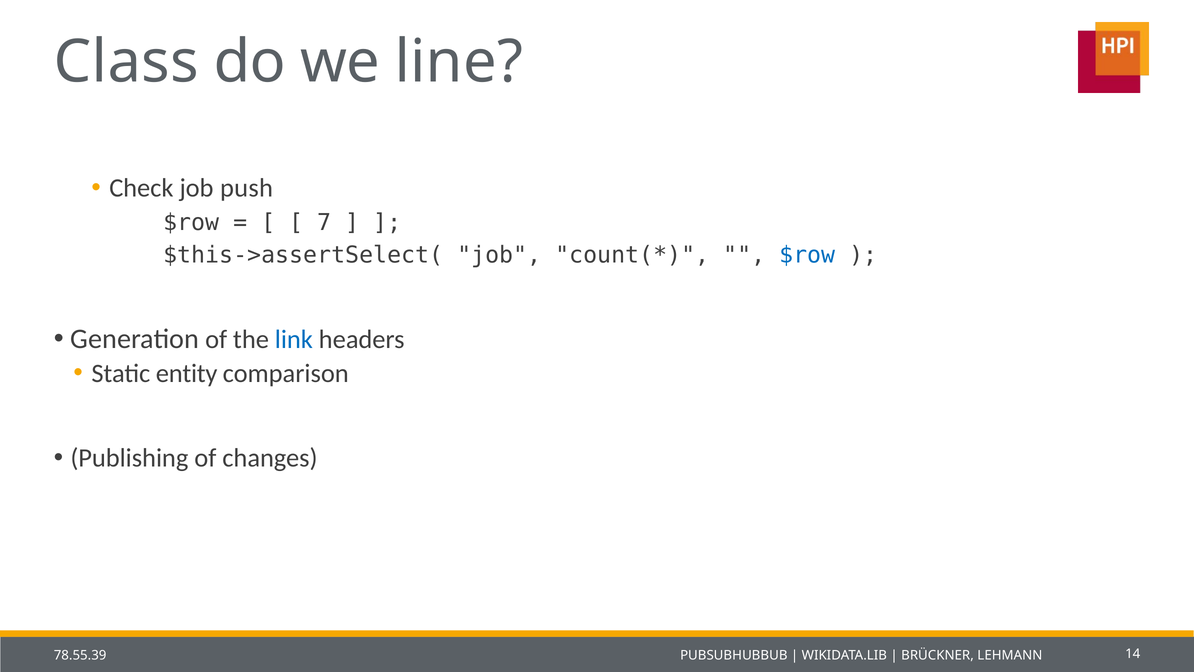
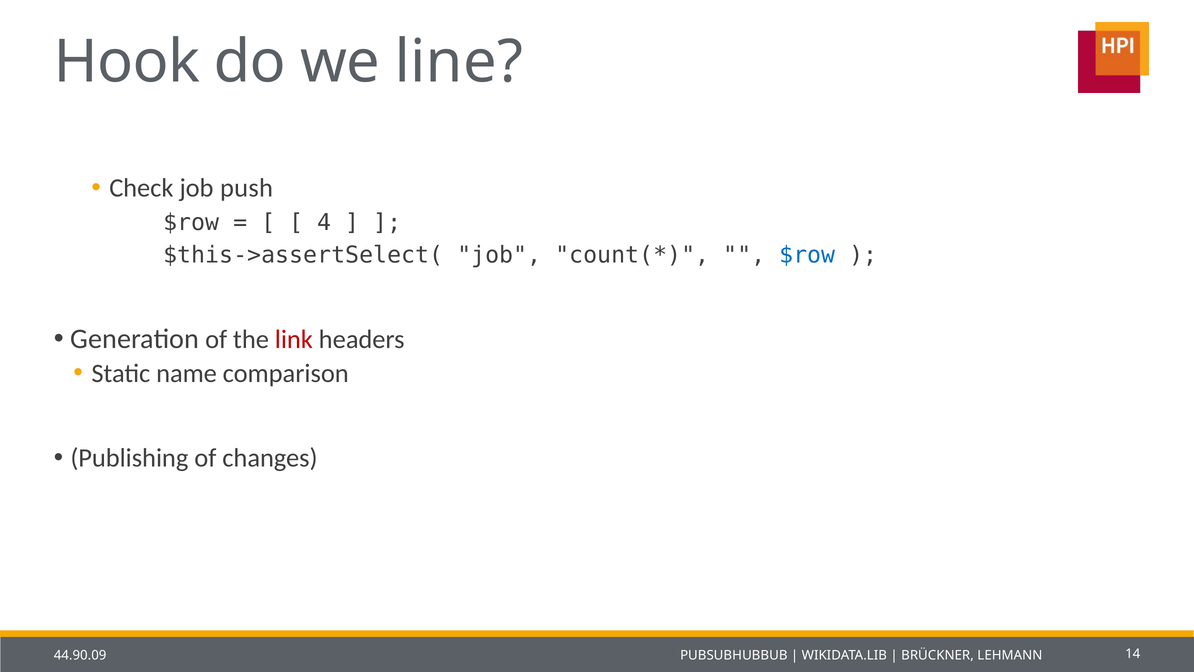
Class: Class -> Hook (127, 62)
7: 7 -> 4 (324, 222)
link colour: blue -> red (294, 339)
entity: entity -> name (187, 373)
78.55.39: 78.55.39 -> 44.90.09 (80, 655)
